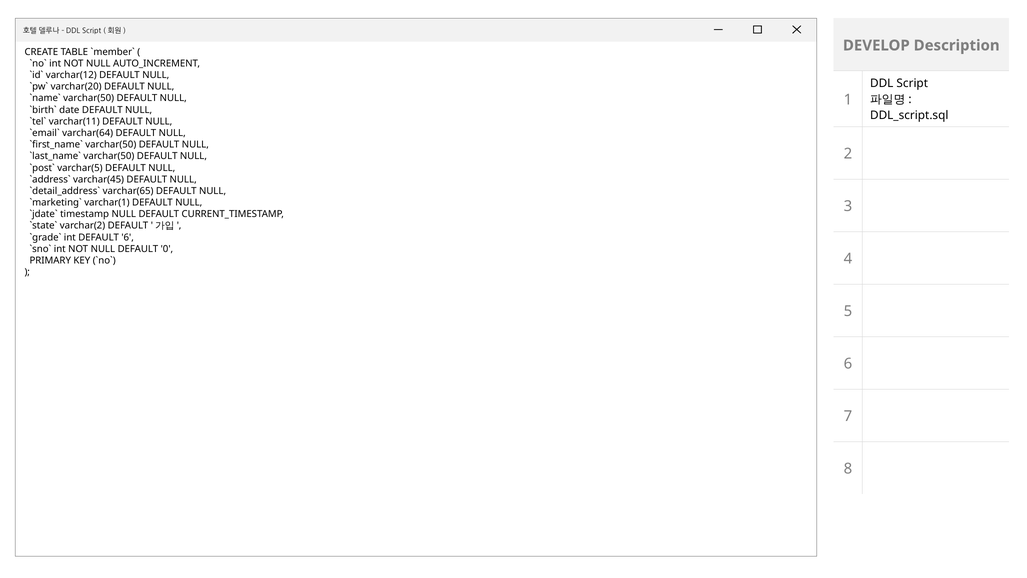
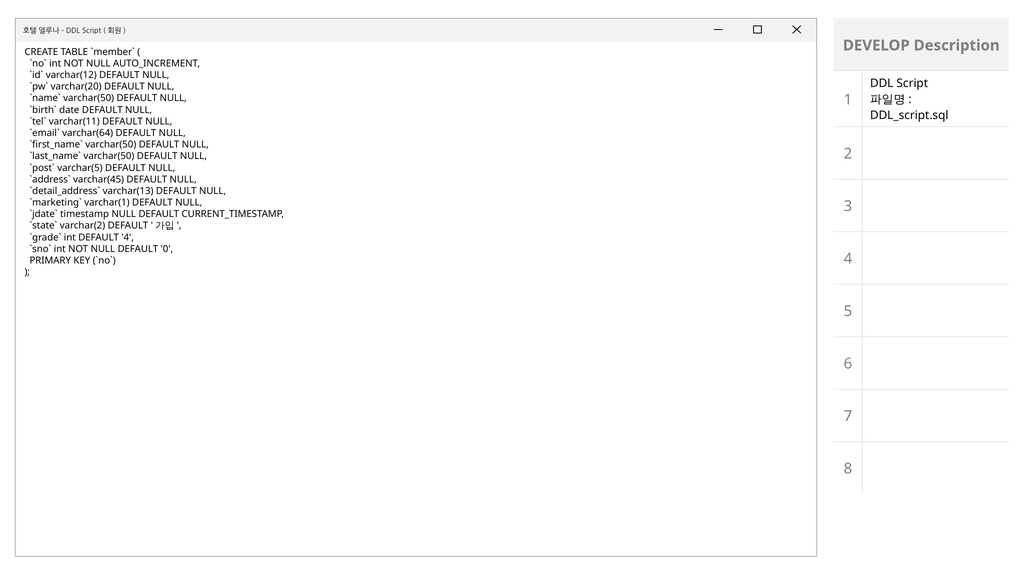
varchar(65: varchar(65 -> varchar(13 (128, 191)
DEFAULT 6: 6 -> 4 (128, 237)
